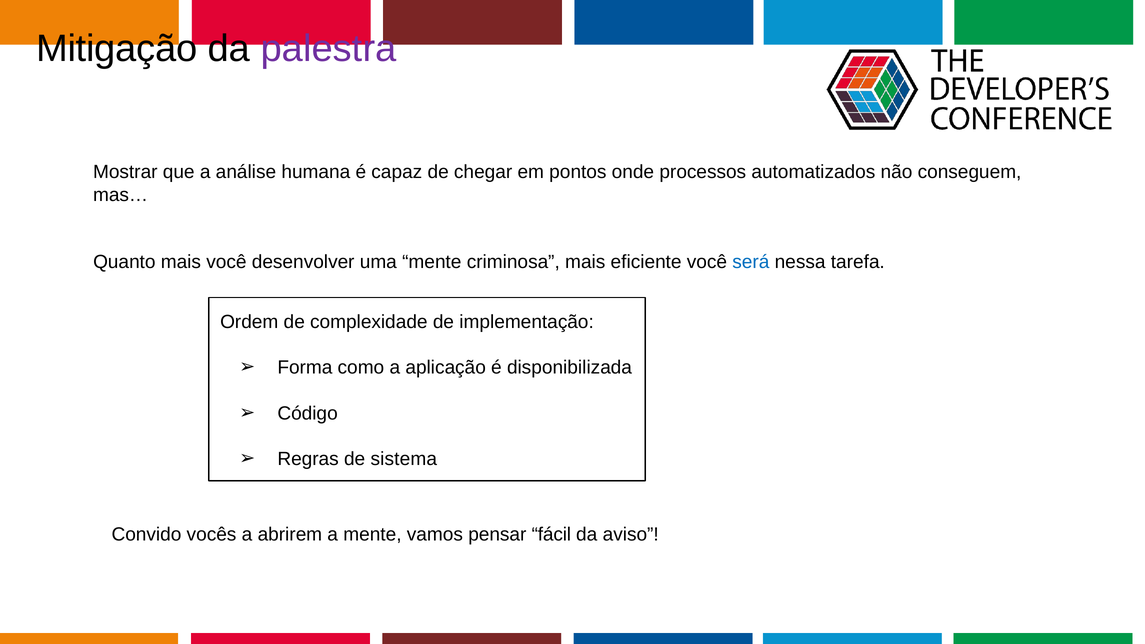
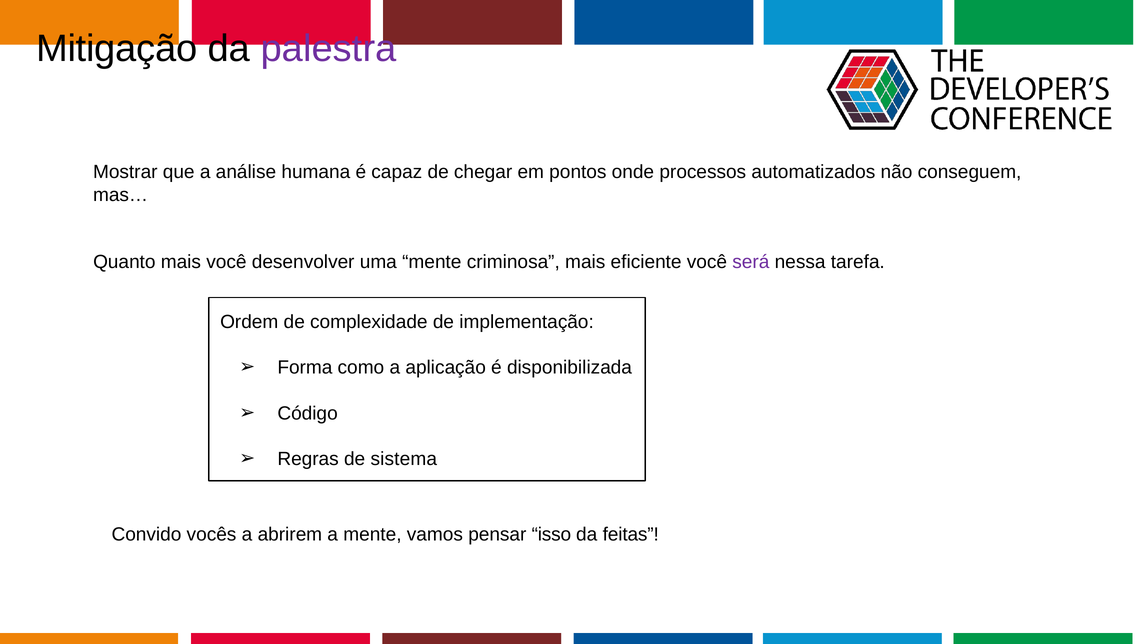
será colour: blue -> purple (751, 262)
fácil: fácil -> isso (551, 535)
aviso: aviso -> feitas (631, 535)
